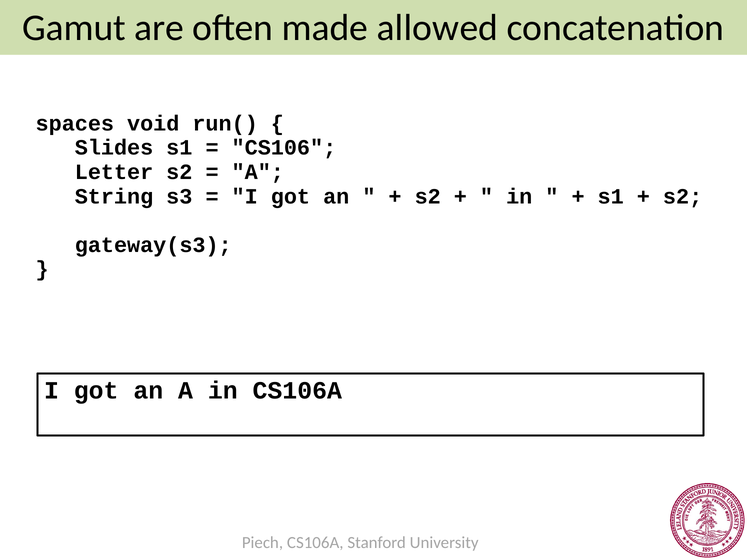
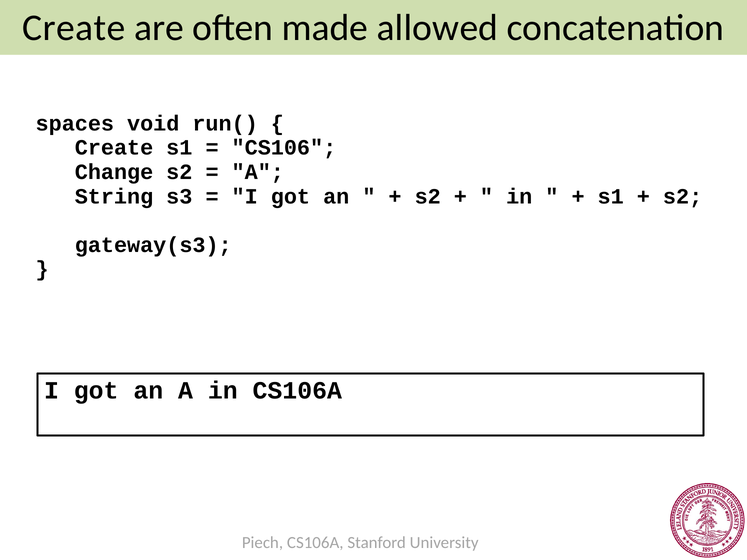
Gamut: Gamut -> Create (74, 28)
Slides: Slides -> Create (114, 148)
Letter: Letter -> Change (114, 172)
